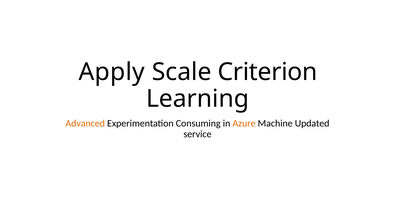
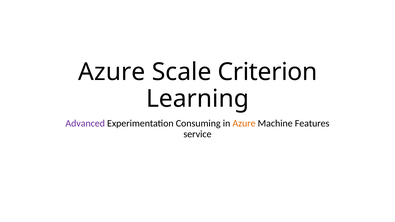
Apply: Apply -> Azure (112, 72)
Advanced colour: orange -> purple (85, 123)
Updated: Updated -> Features (312, 123)
